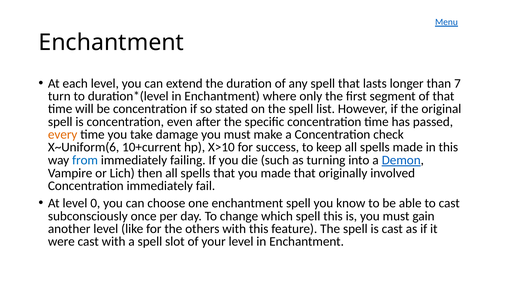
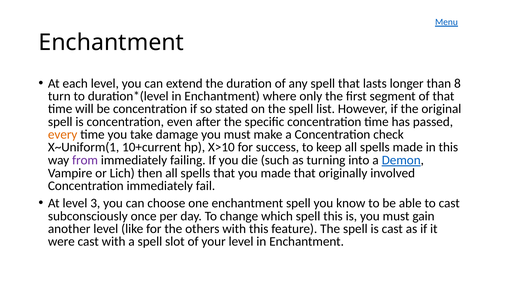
7: 7 -> 8 (457, 83)
X~Uniform(6: X~Uniform(6 -> X~Uniform(1 (84, 147)
from colour: blue -> purple (85, 160)
0: 0 -> 3 (95, 203)
